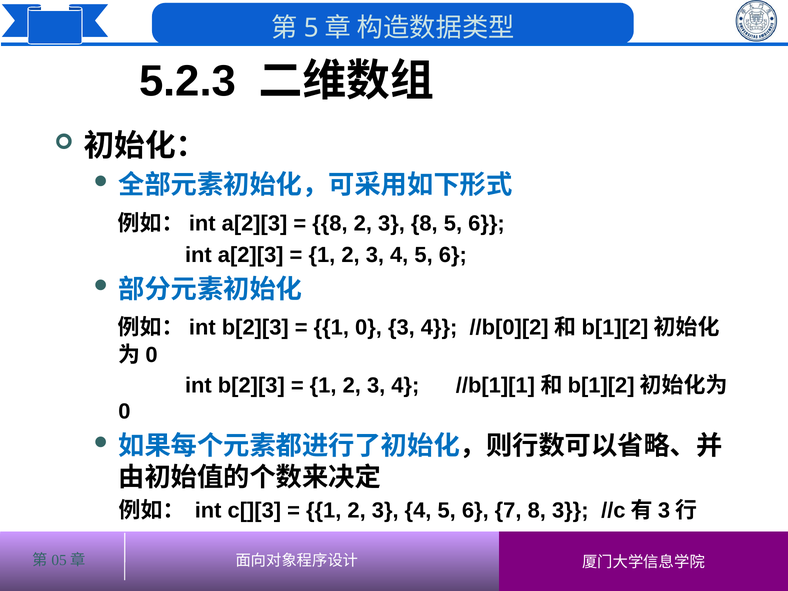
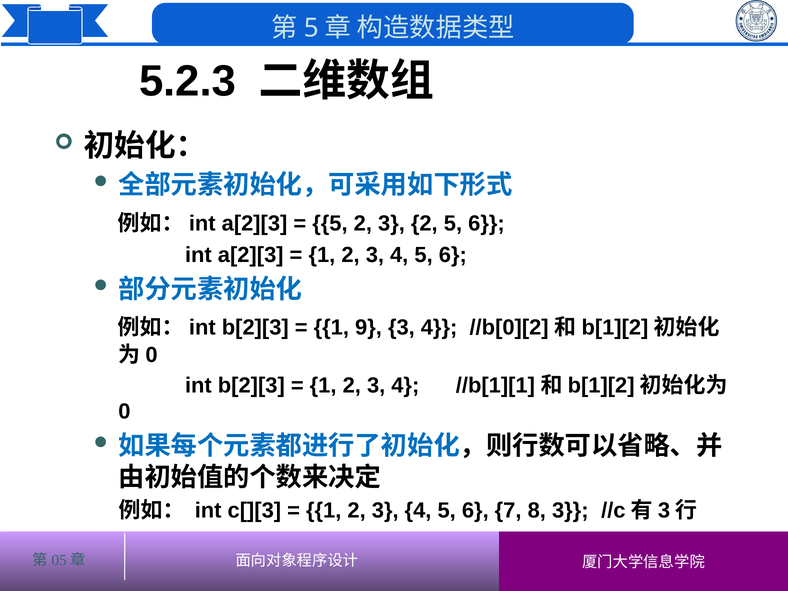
8: 8 -> 5 (330, 223)
3 8: 8 -> 2 (424, 223)
1 0: 0 -> 9 (368, 328)
